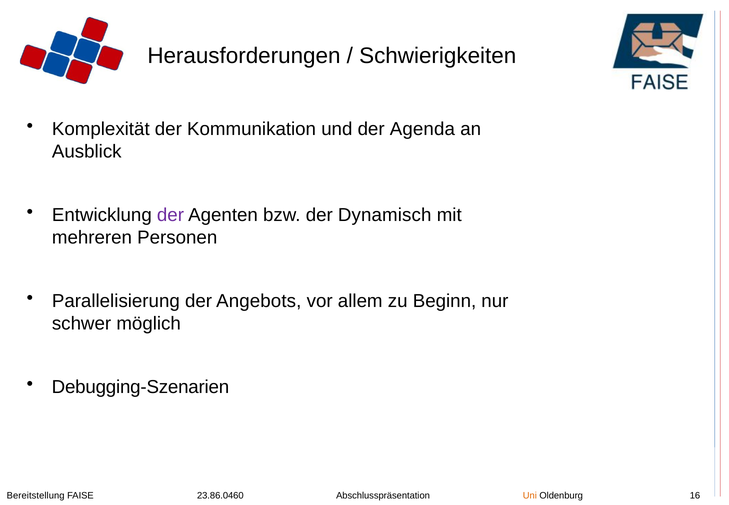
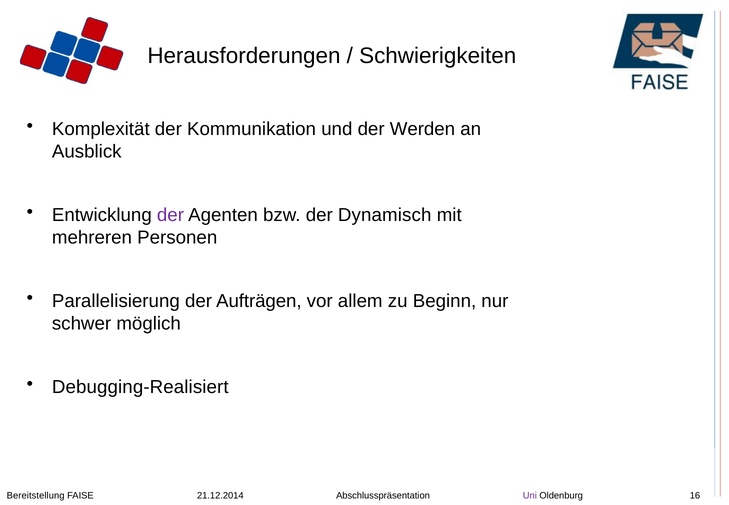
Agenda: Agenda -> Werden (422, 129)
Angebots: Angebots -> Aufträgen (259, 301)
Debugging-Szenarien: Debugging-Szenarien -> Debugging-Realisiert (140, 387)
23.86.0460: 23.86.0460 -> 21.12.2014 (220, 495)
Uni colour: orange -> purple (530, 495)
